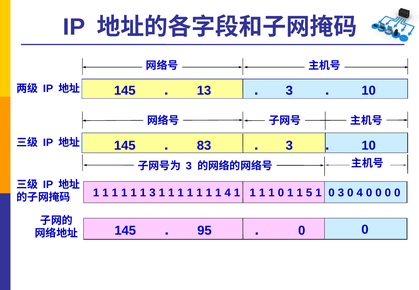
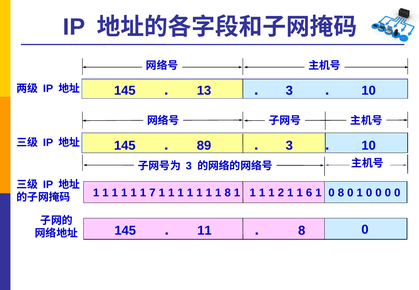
83: 83 -> 89 (204, 146)
1 3: 3 -> 7 (152, 193)
1 4: 4 -> 8 (228, 193)
1 1 0: 0 -> 2 (281, 193)
5: 5 -> 6 (309, 193)
1 0 3: 3 -> 8 (341, 193)
0 4: 4 -> 1 (360, 193)
95: 95 -> 11 (204, 231)
0: 0 -> 8 (302, 231)
